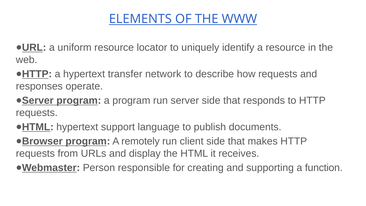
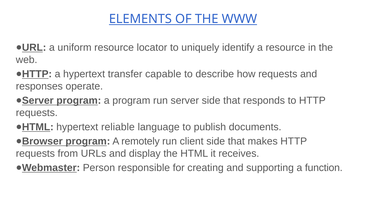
network: network -> capable (163, 74)
support: support -> reliable (118, 127)
